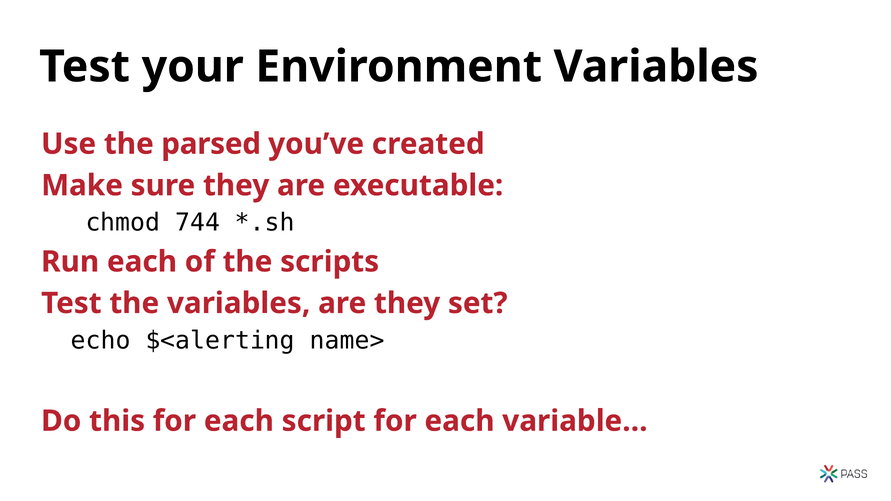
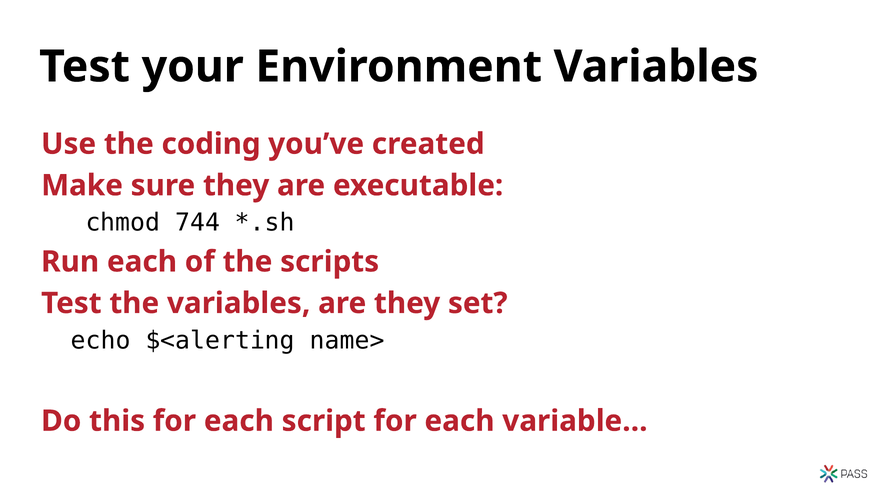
parsed: parsed -> coding (211, 144)
